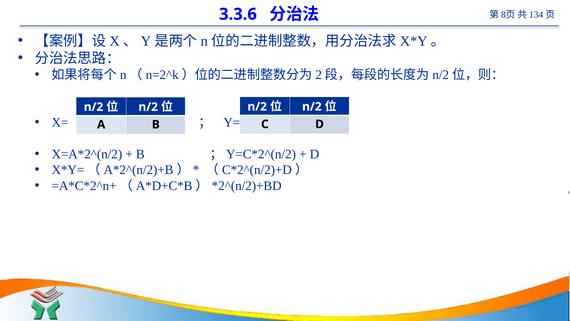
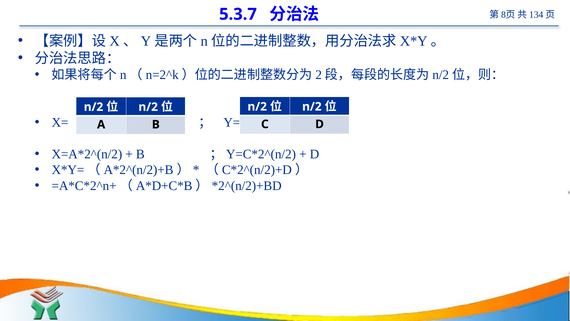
3.3.6: 3.3.6 -> 5.3.7 (238, 14)
